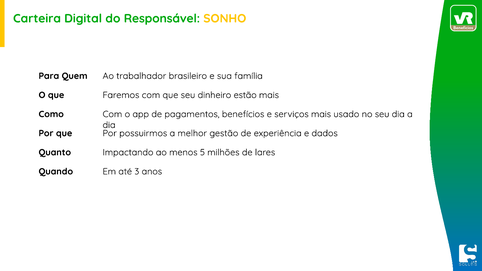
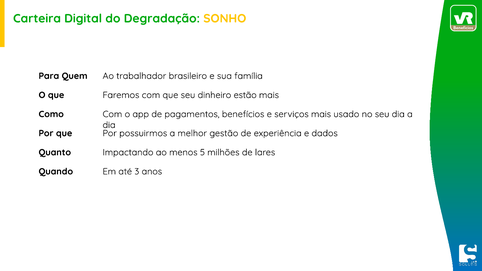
Responsável: Responsável -> Degradação (162, 18)
